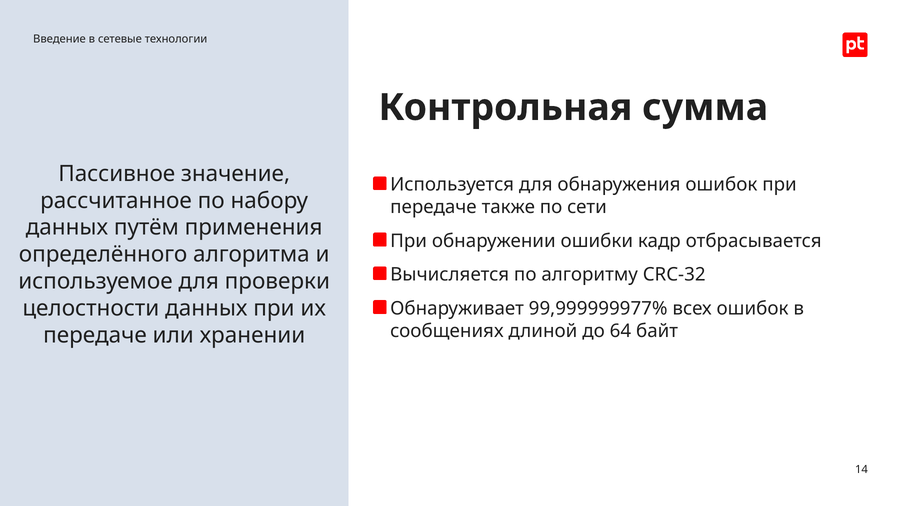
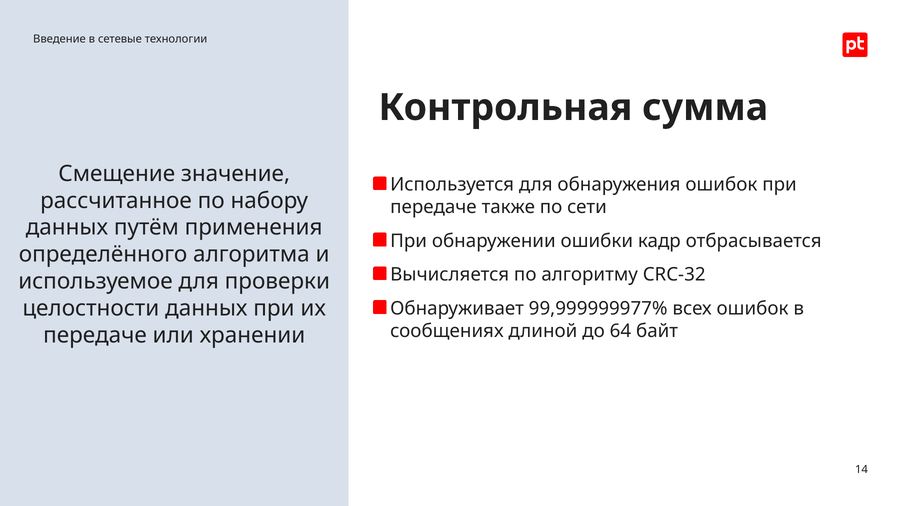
Пассивное: Пассивное -> Смещение (117, 174)
